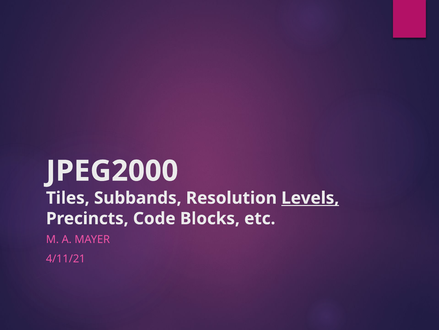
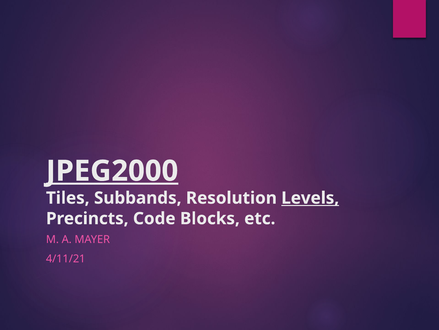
JPEG2000 underline: none -> present (112, 171)
